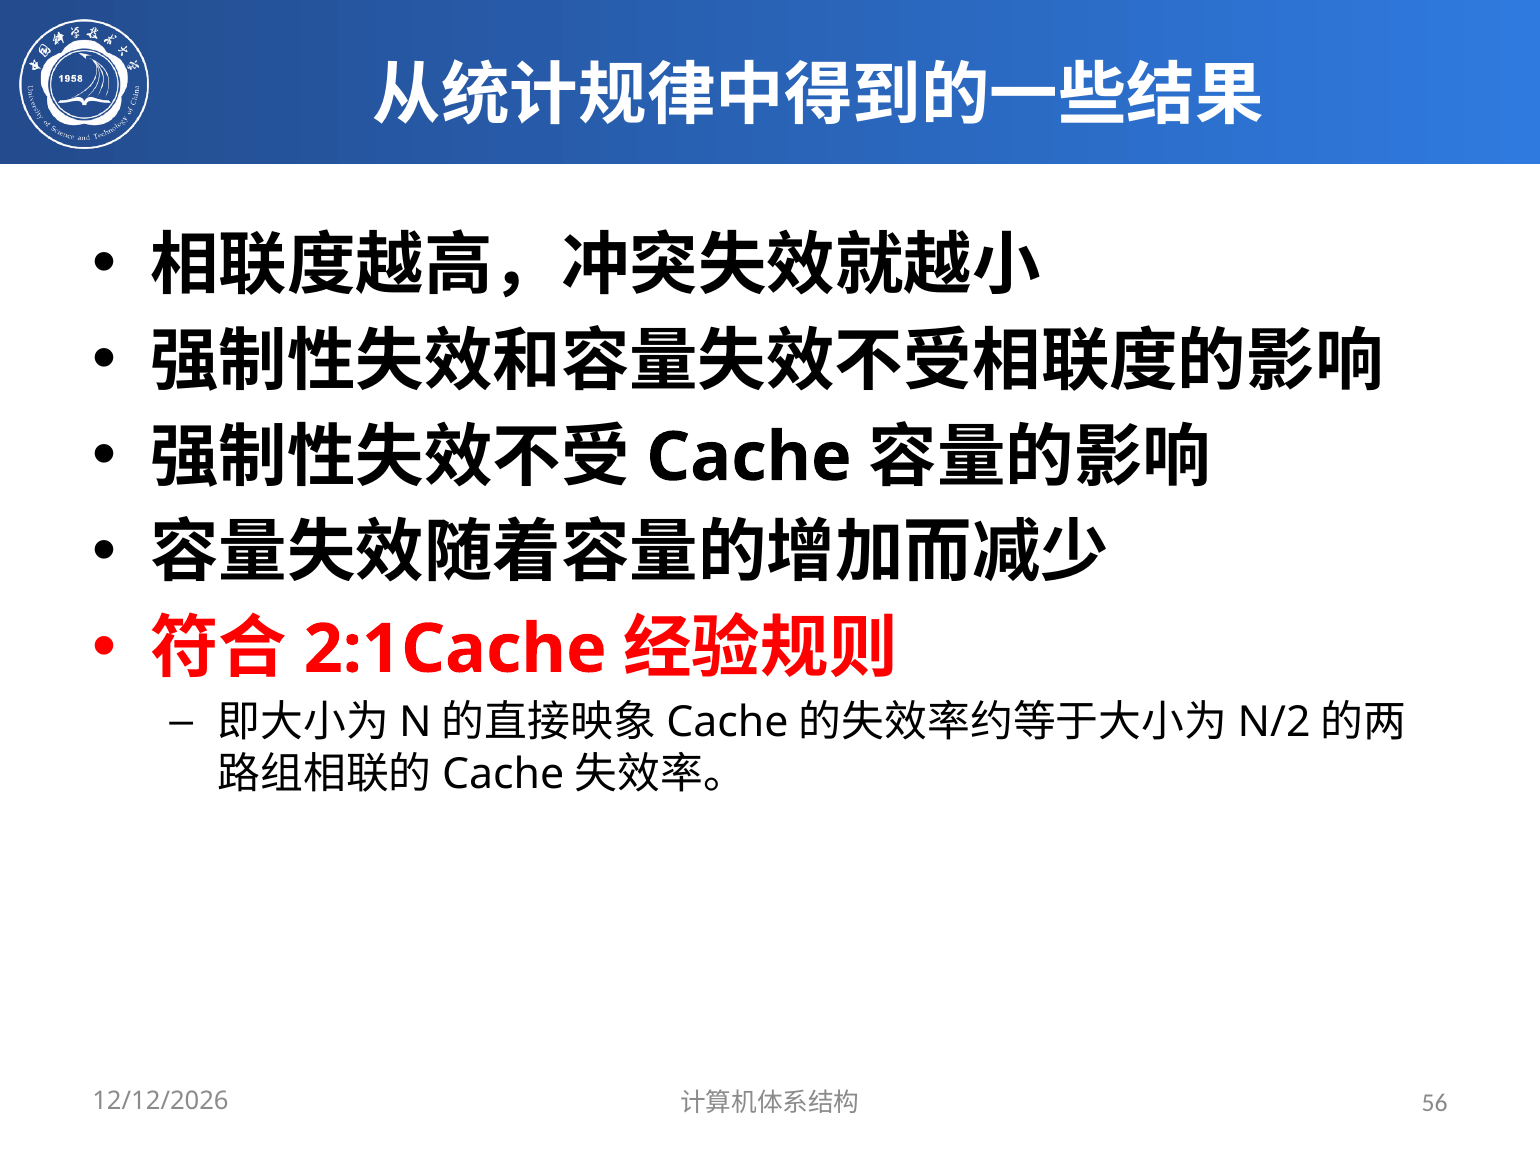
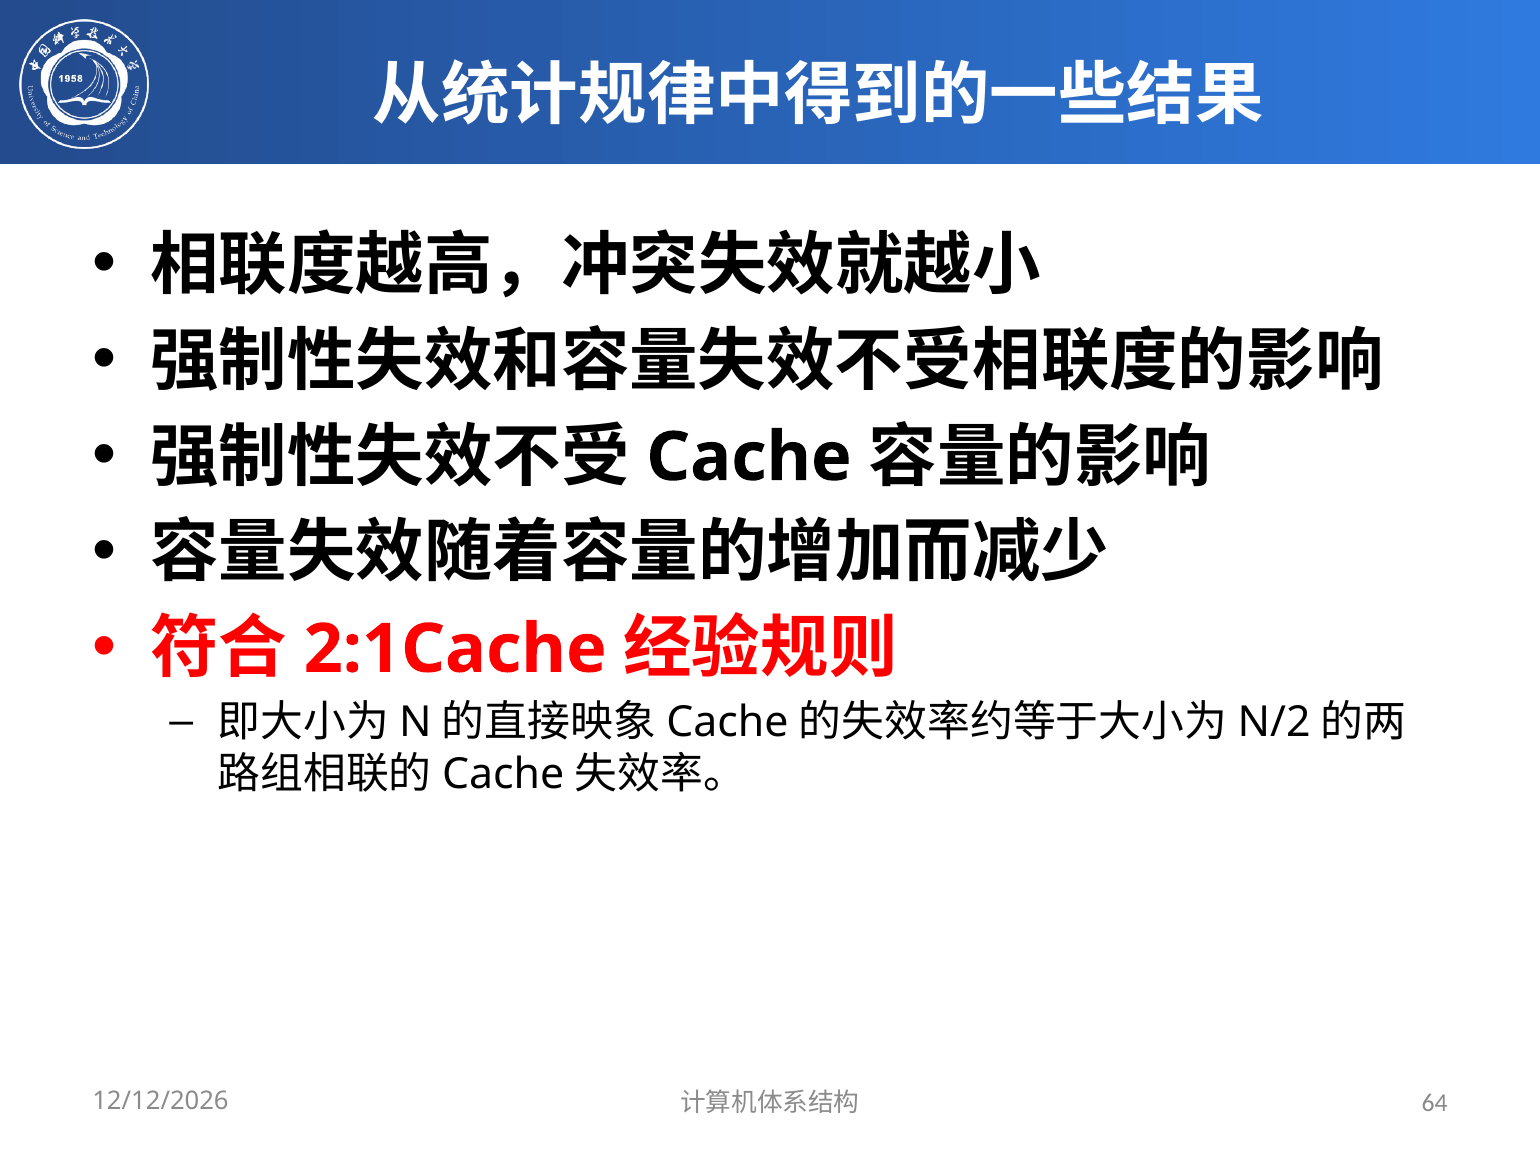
56: 56 -> 64 (1435, 1103)
